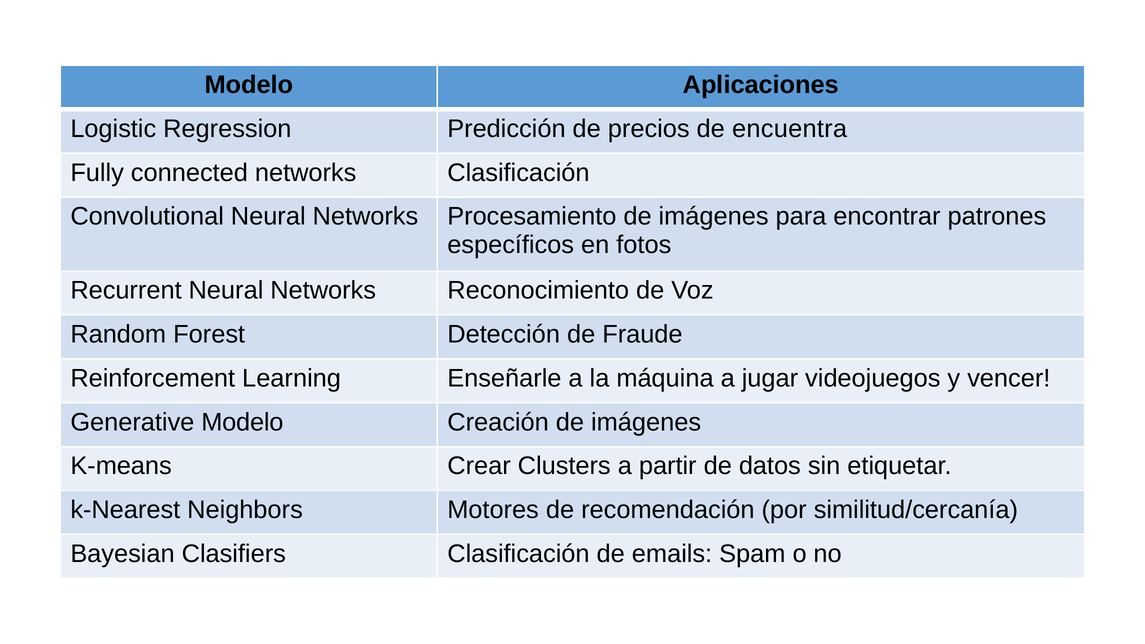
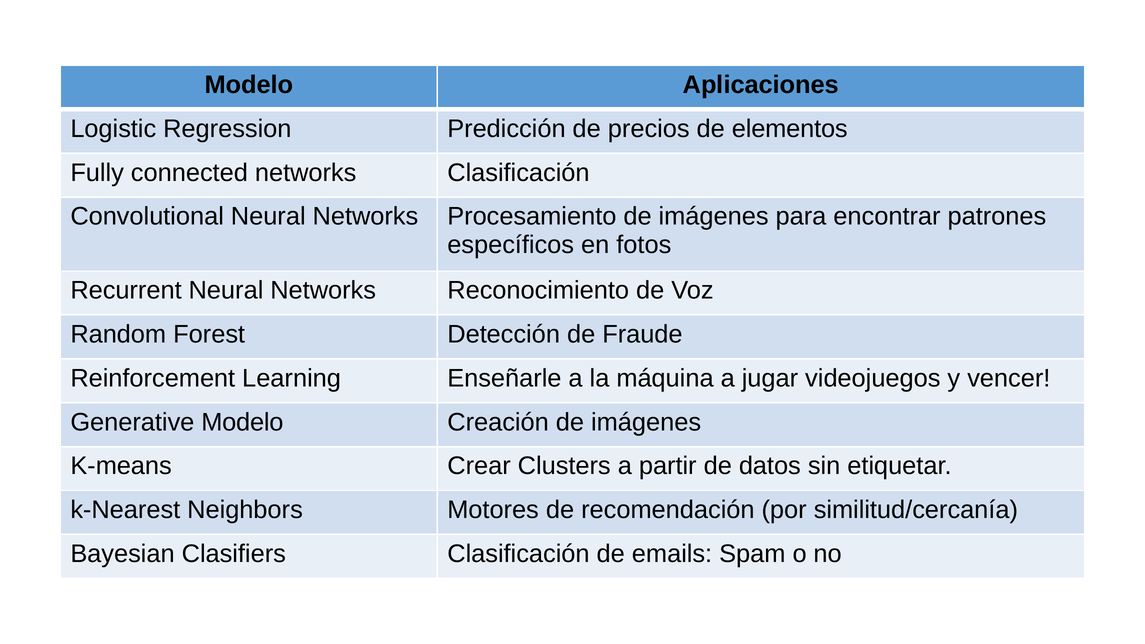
encuentra: encuentra -> elementos (790, 129)
